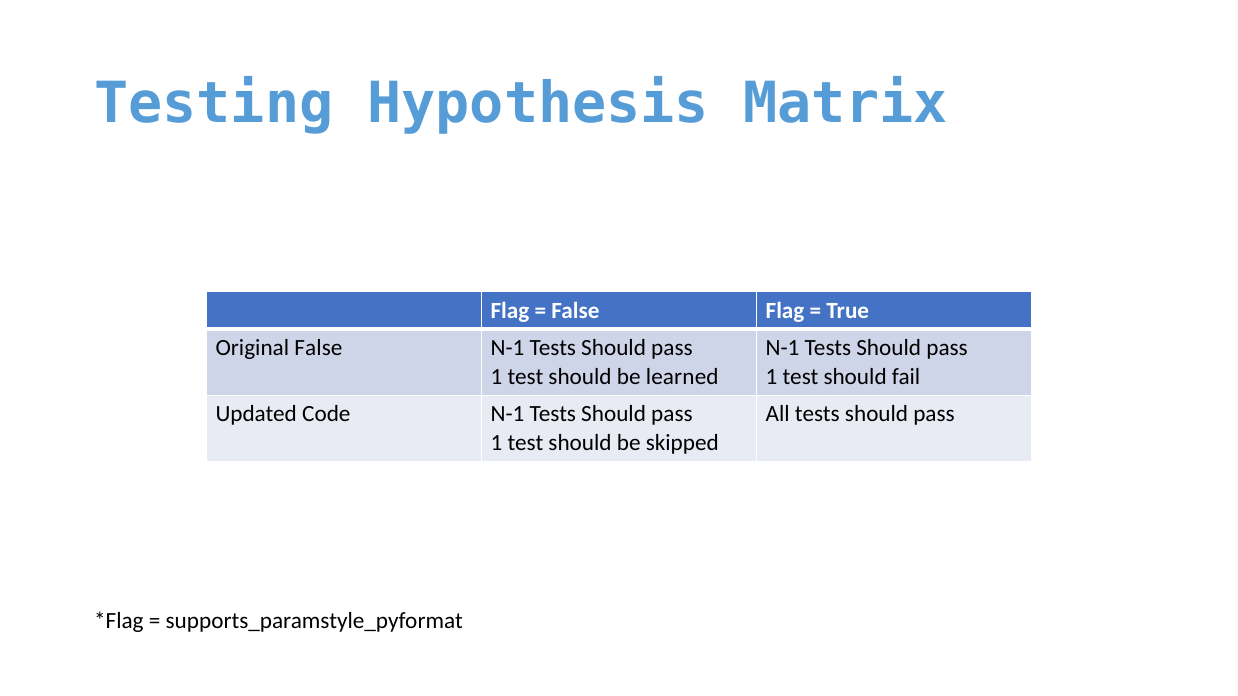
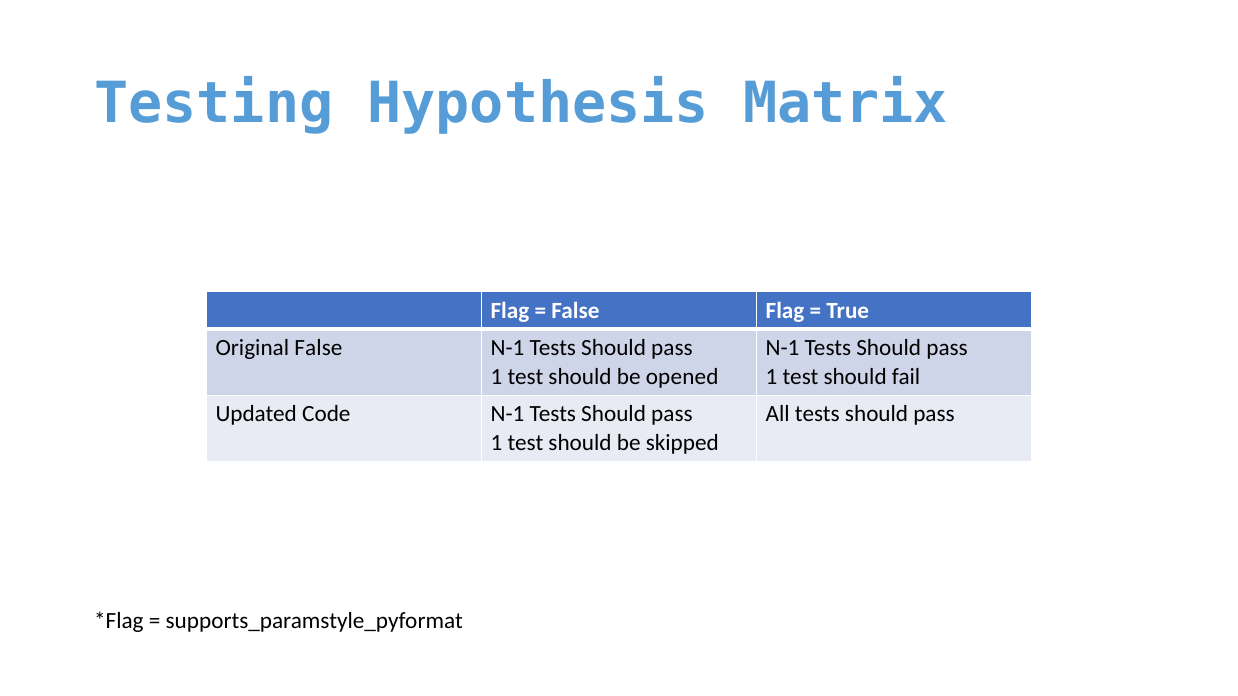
learned: learned -> opened (682, 377)
